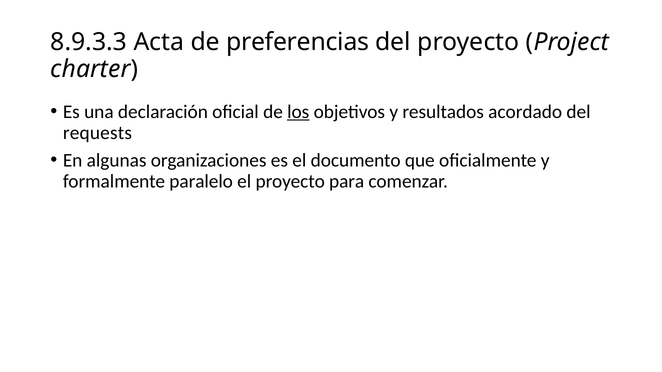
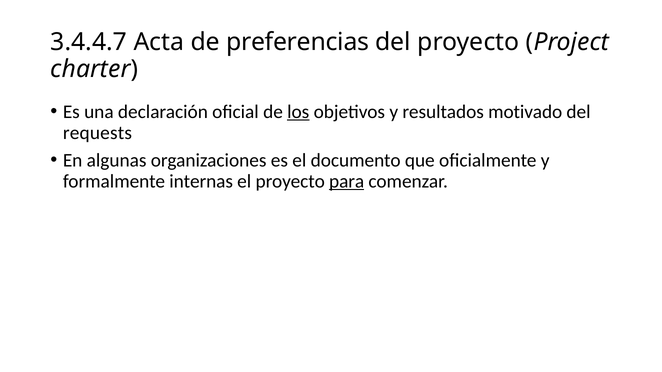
8.9.3.3: 8.9.3.3 -> 3.4.4.7 (89, 42)
acordado: acordado -> motivado (525, 112)
paralelo: paralelo -> internas (201, 181)
para underline: none -> present (347, 181)
